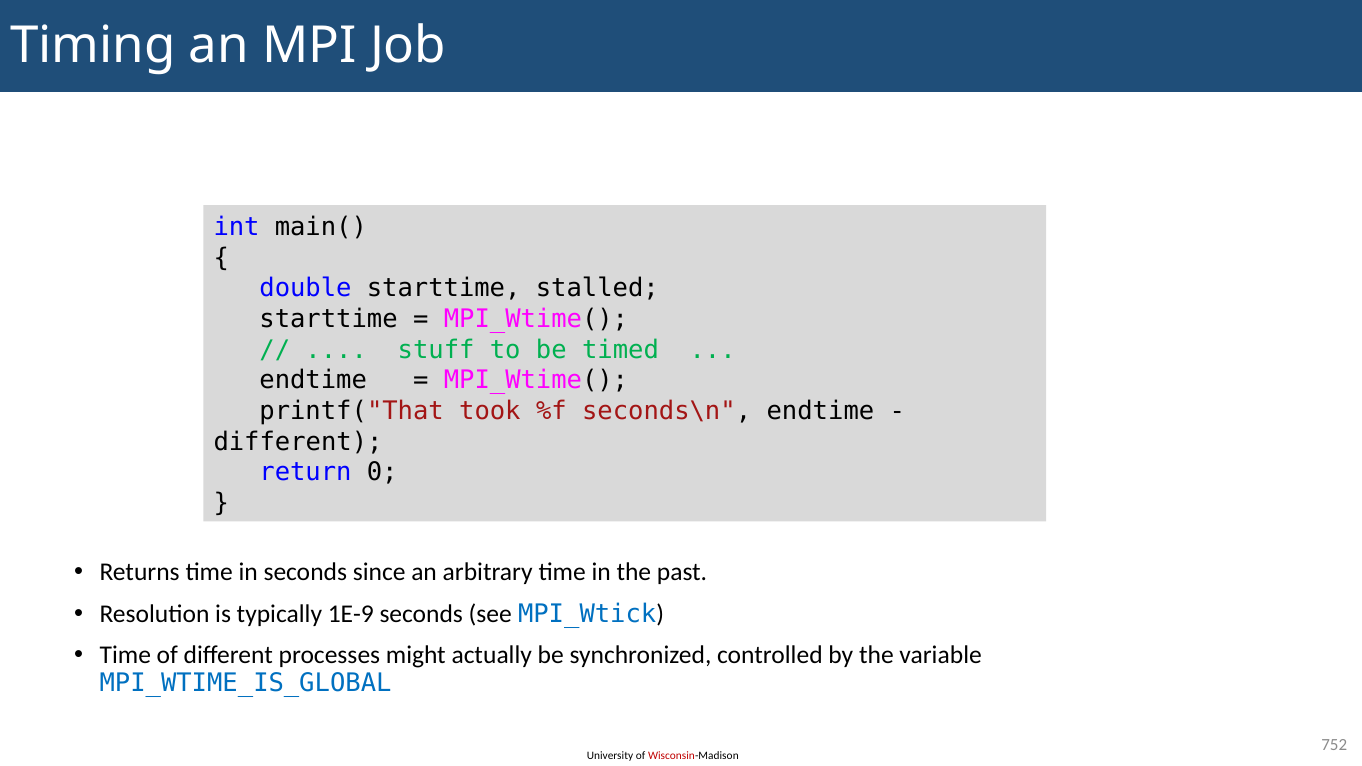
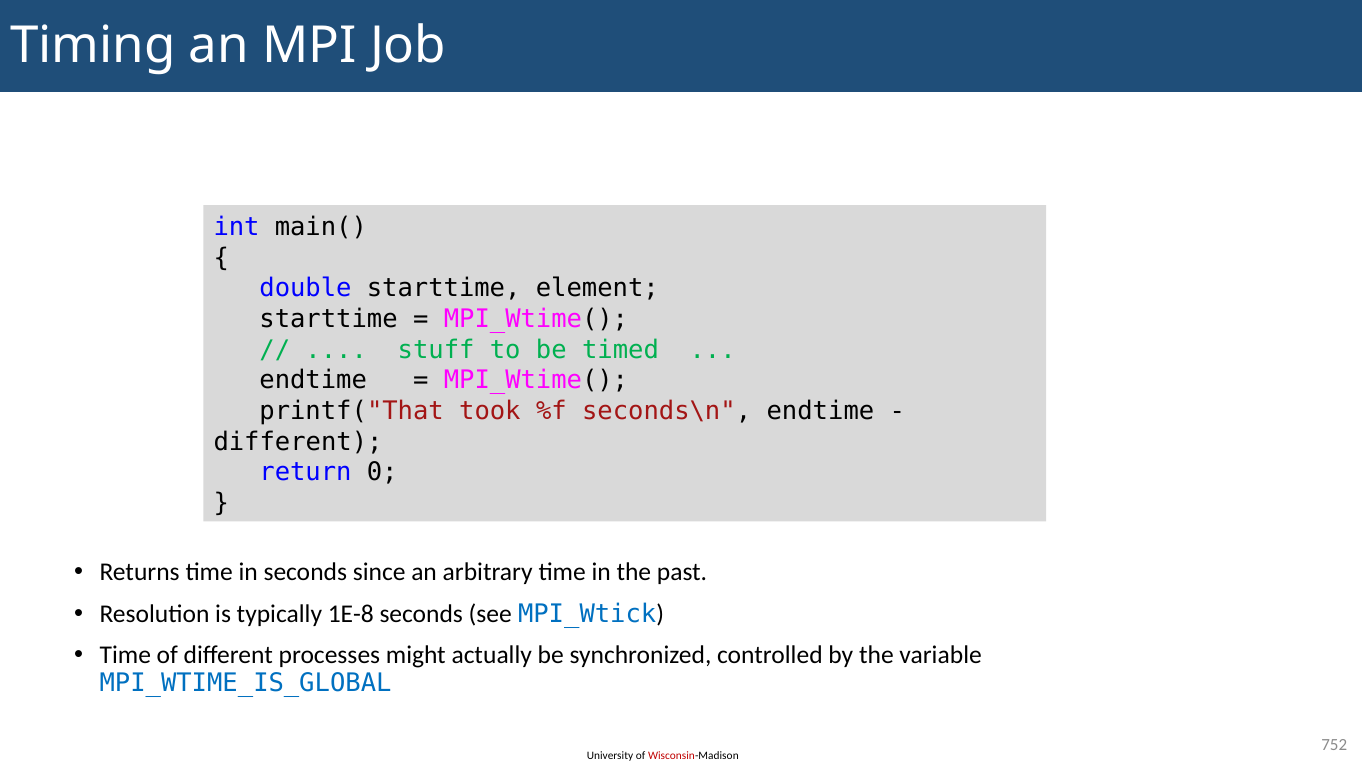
stalled: stalled -> element (597, 288)
1E-9: 1E-9 -> 1E-8 (351, 614)
